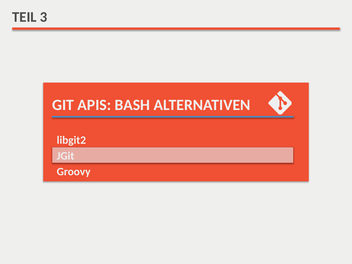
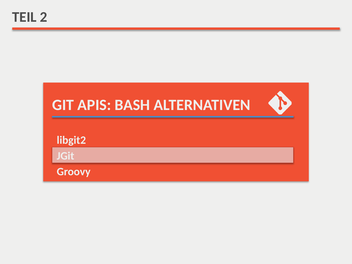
3: 3 -> 2 (44, 17)
